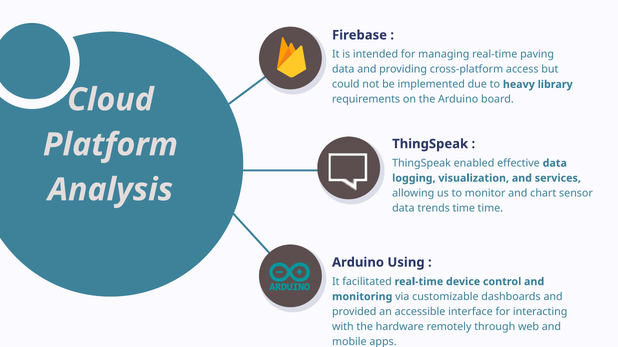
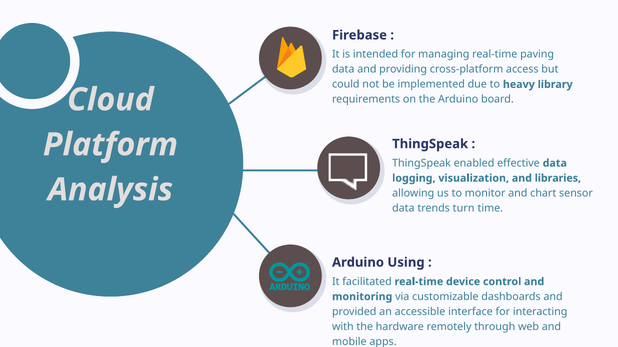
services: services -> libraries (558, 178)
trends time: time -> turn (464, 208)
